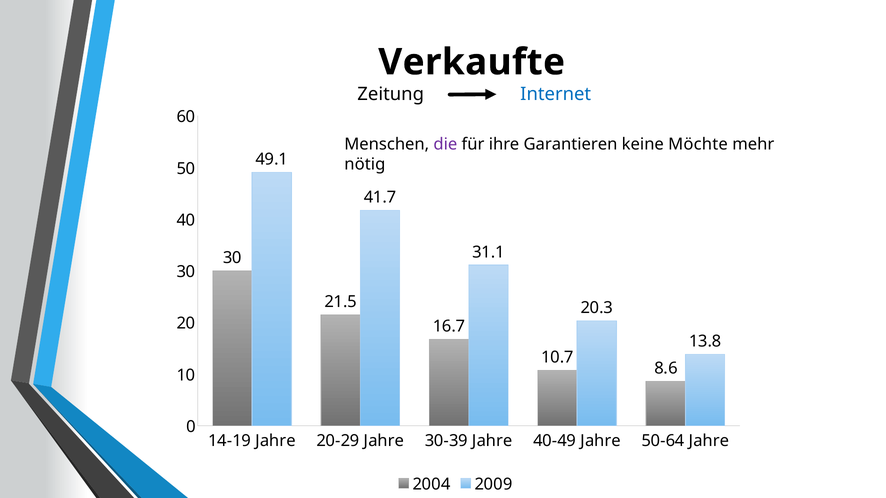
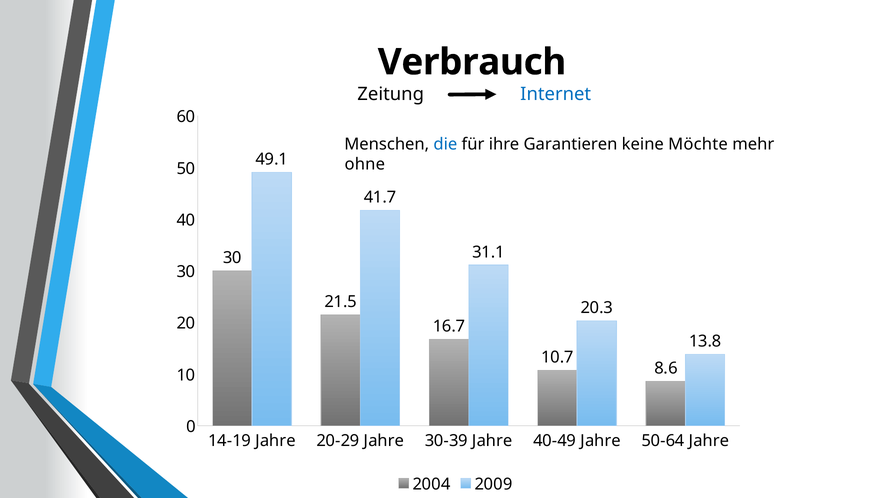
Verkaufte: Verkaufte -> Verbrauch (472, 62)
die colour: purple -> blue (445, 144)
nötig: nötig -> ohne (365, 164)
